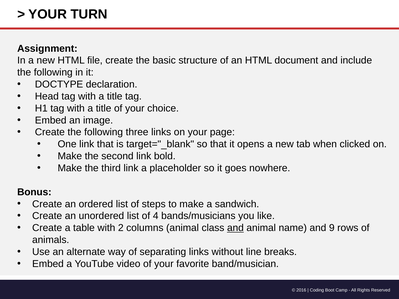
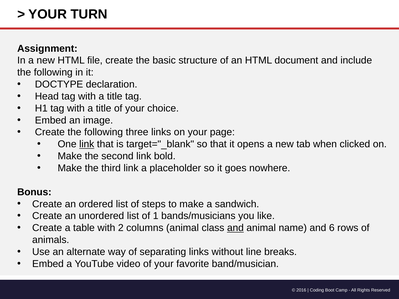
link underline: none -> present (87, 144)
4: 4 -> 1 (156, 216)
9: 9 -> 6 (332, 228)
